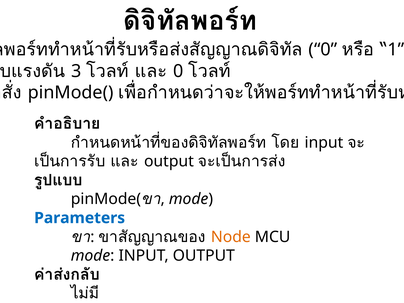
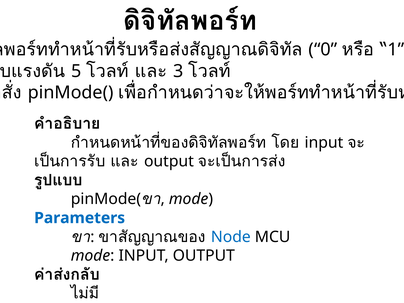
3: 3 -> 5 (76, 71)
0: 0 -> 3 (178, 71)
Node colour: orange -> blue (231, 237)
